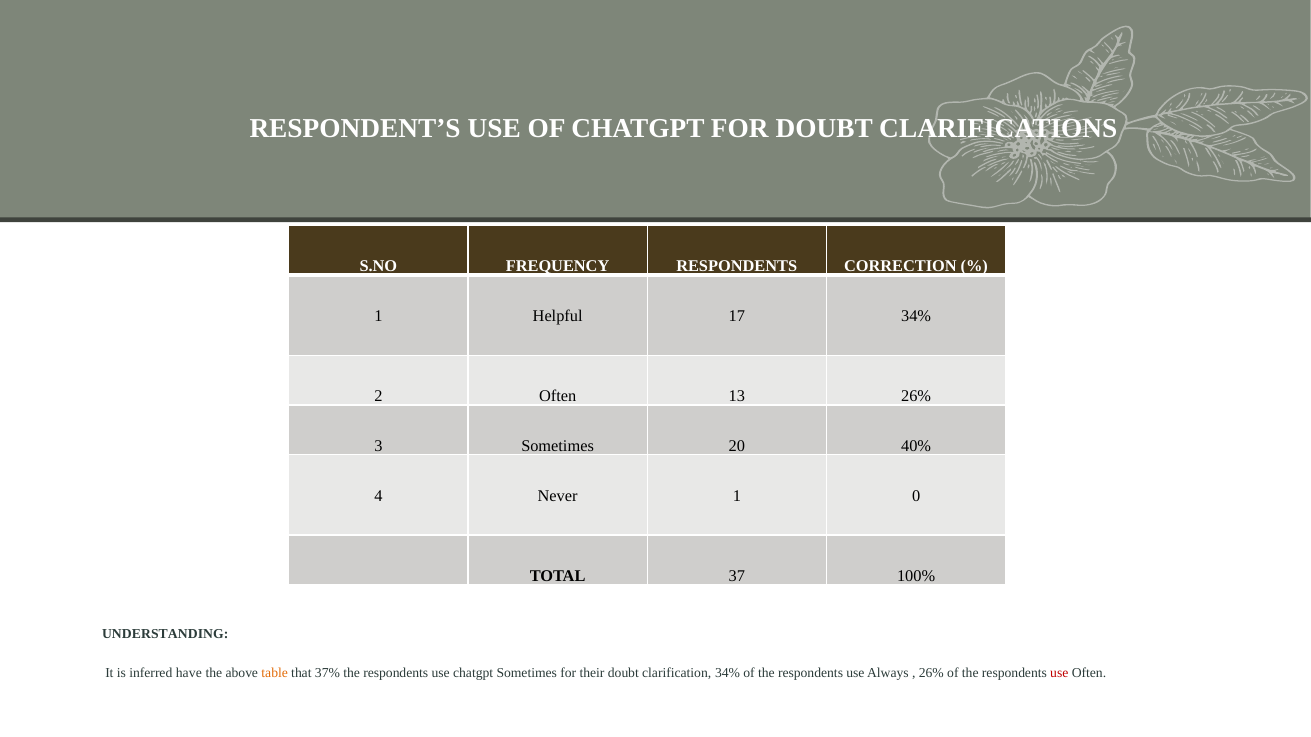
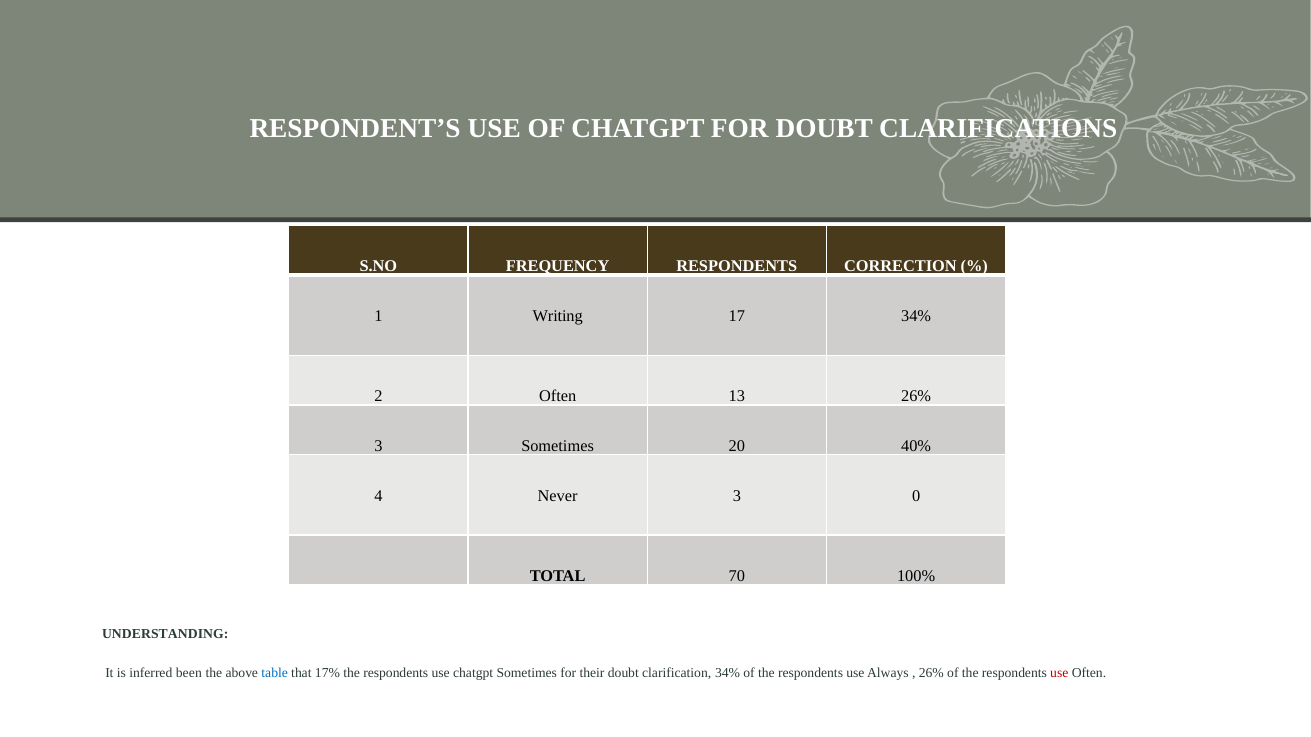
Helpful: Helpful -> Writing (558, 316)
Never 1: 1 -> 3 (737, 496)
37: 37 -> 70 (737, 576)
have: have -> been (189, 674)
table colour: orange -> blue (275, 674)
37%: 37% -> 17% (327, 674)
